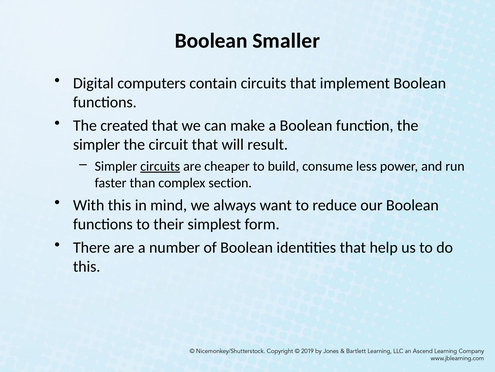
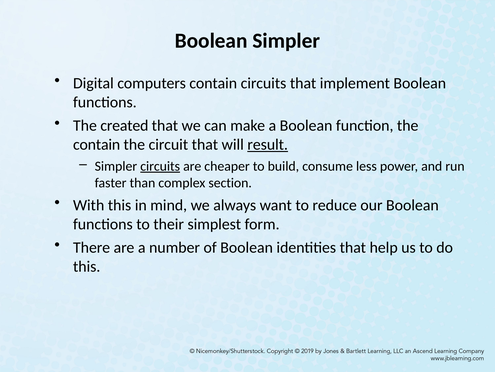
Boolean Smaller: Smaller -> Simpler (286, 41)
simpler: simpler -> contain (97, 144)
result underline: none -> present (268, 144)
